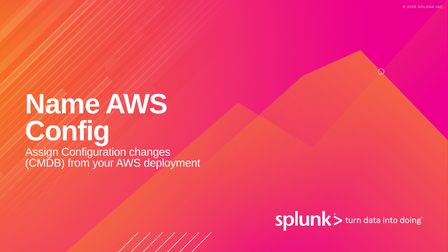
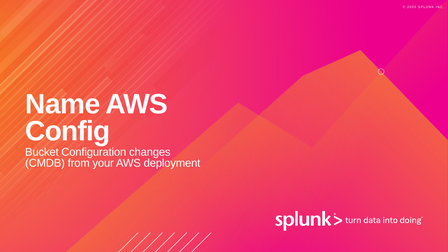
Assign: Assign -> Bucket (42, 152)
